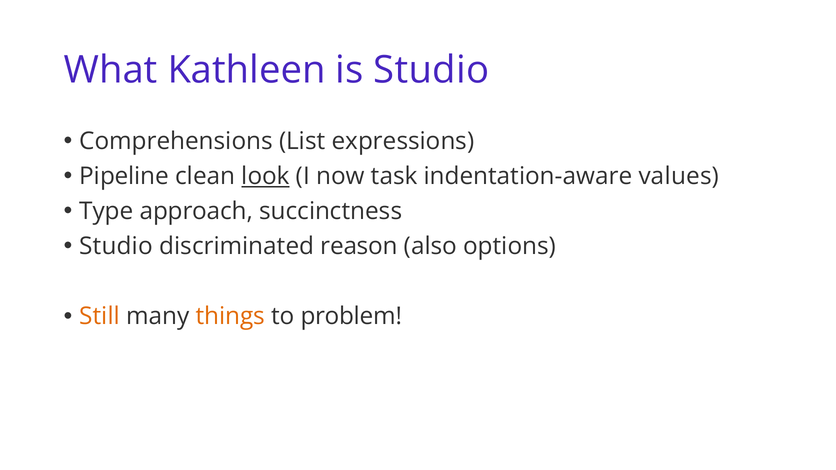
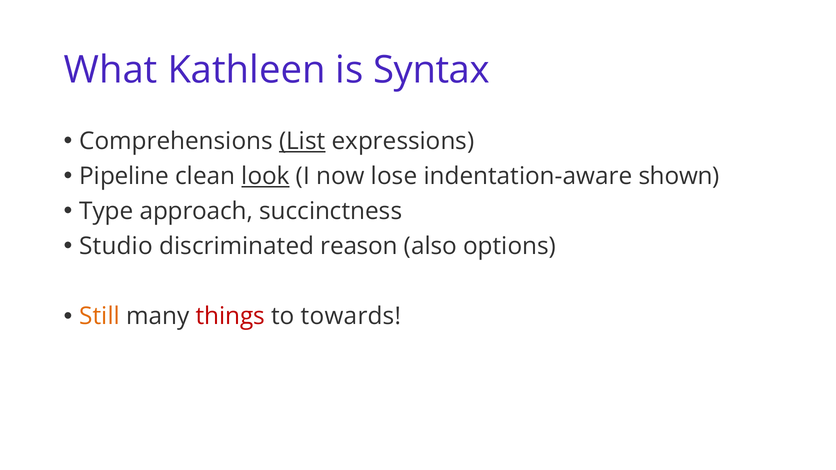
is Studio: Studio -> Syntax (432, 70)
List underline: none -> present (302, 141)
task: task -> lose (394, 176)
values: values -> shown (679, 176)
things colour: orange -> red (230, 317)
problem: problem -> towards (351, 317)
